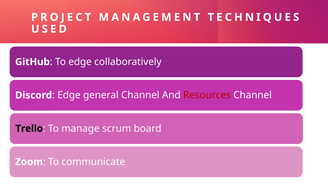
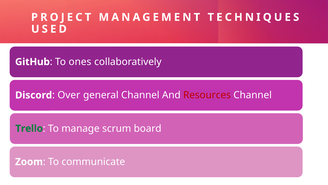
To edge: edge -> ones (80, 62)
Edge: Edge -> Over (69, 95)
Trello colour: black -> green (29, 128)
